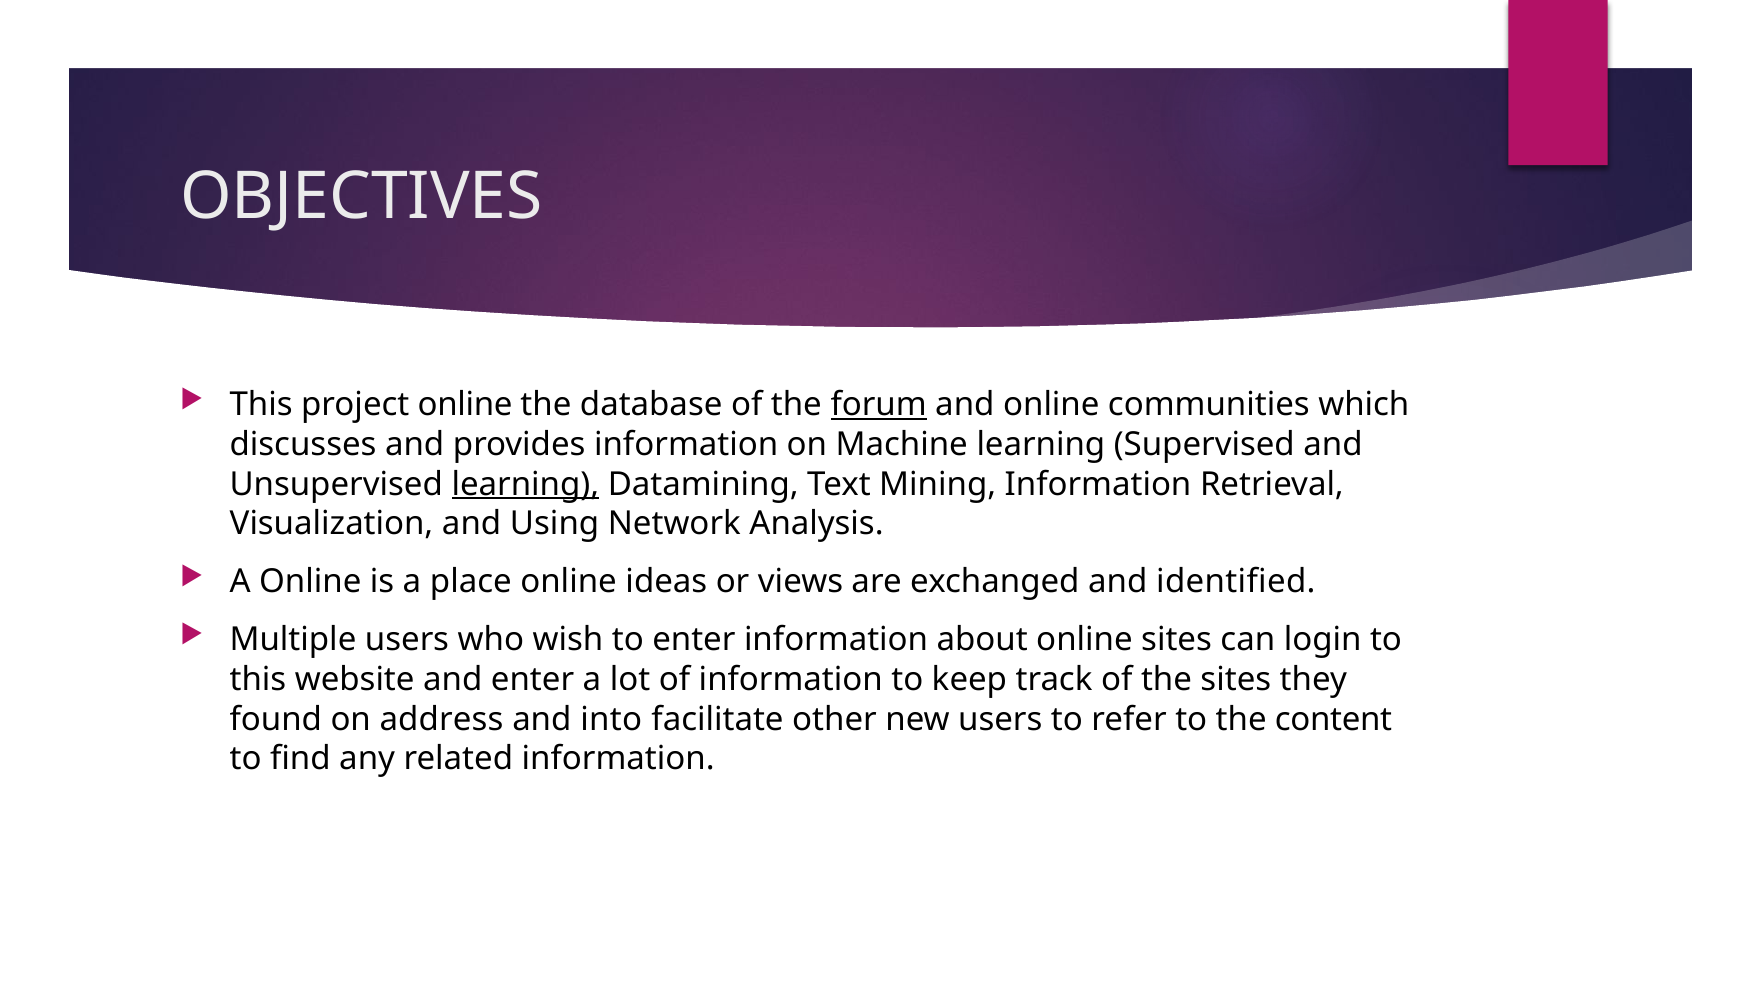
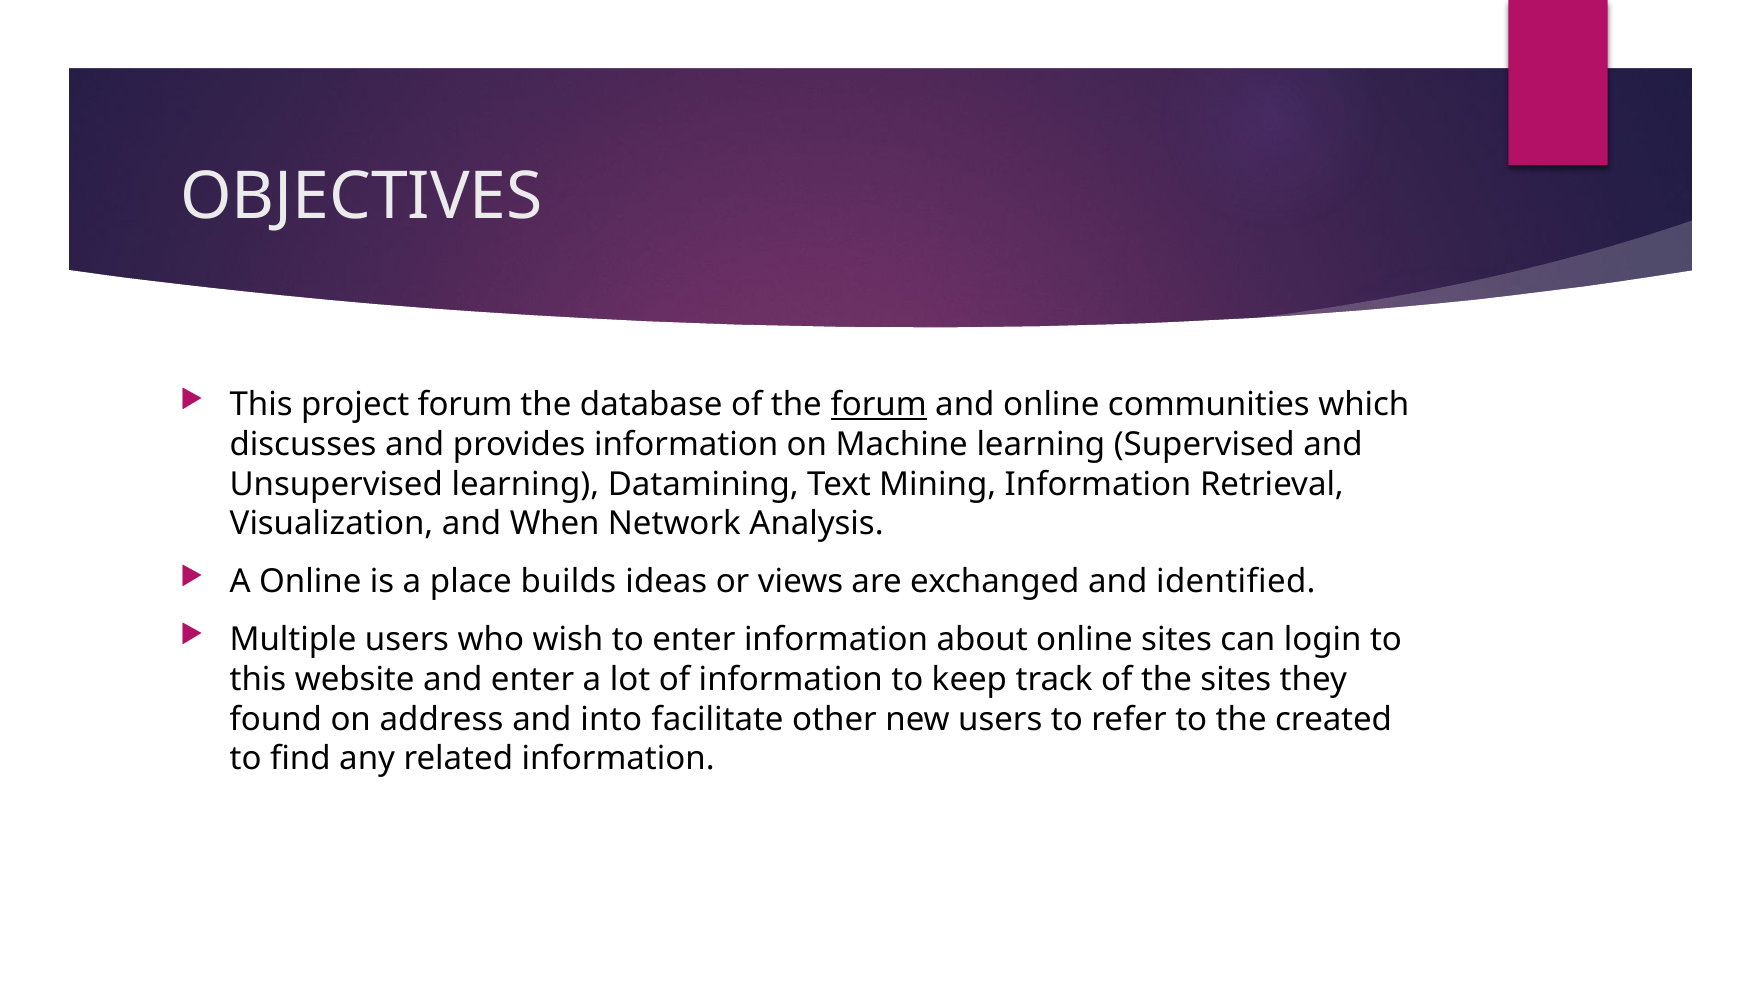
project online: online -> forum (465, 405)
learning underline: present -> none (525, 484)
Using: Using -> When (555, 524)
place online: online -> builds (568, 582)
content: content -> created (1333, 719)
